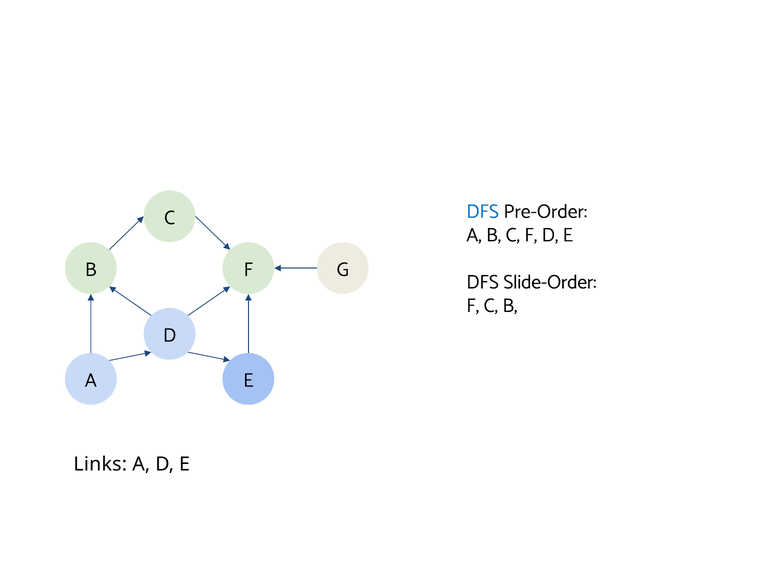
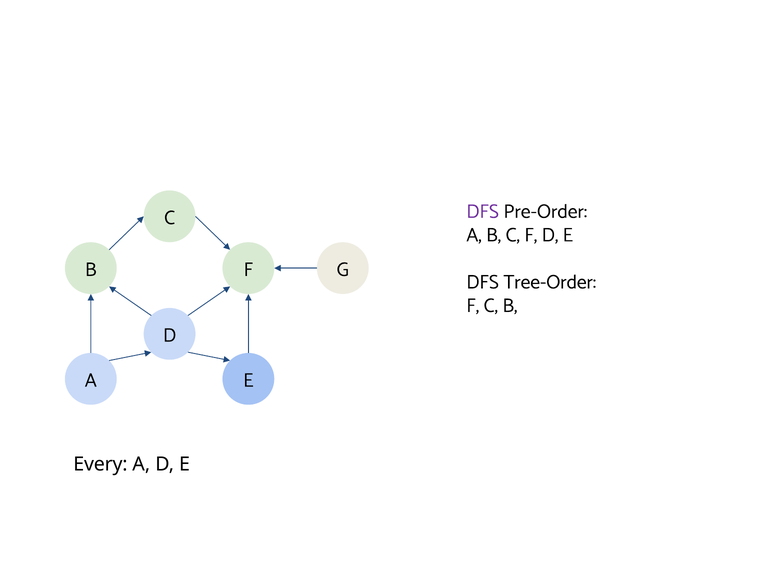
DFS colour: blue -> purple (483, 211)
Slide-Order: Slide-Order -> Tree-Order (550, 282)
Links: Links -> Every (100, 464)
